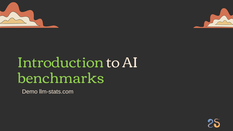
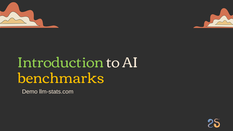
benchmarks colour: light green -> yellow (61, 78)
